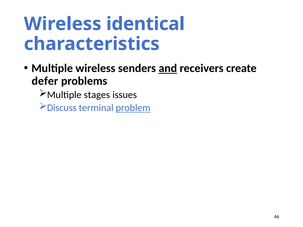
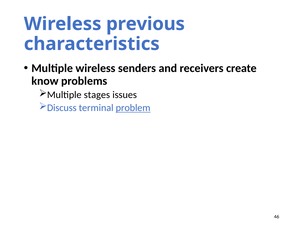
identical: identical -> previous (145, 24)
and underline: present -> none (168, 68)
defer: defer -> know (45, 81)
